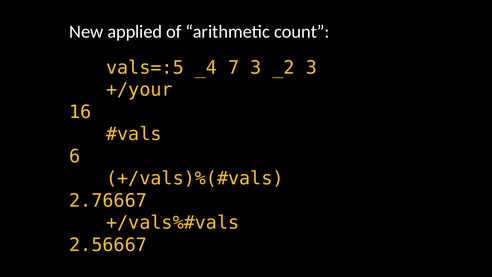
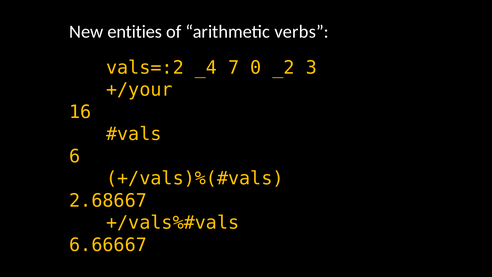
applied: applied -> entities (135, 32)
count: count -> verbs (302, 32)
vals=:5: vals=:5 -> vals=:2 (145, 68)
7 3: 3 -> 0 (256, 68)
2.76667: 2.76667 -> 2.68667 (108, 200)
2.56667: 2.56667 -> 6.66667 (108, 245)
